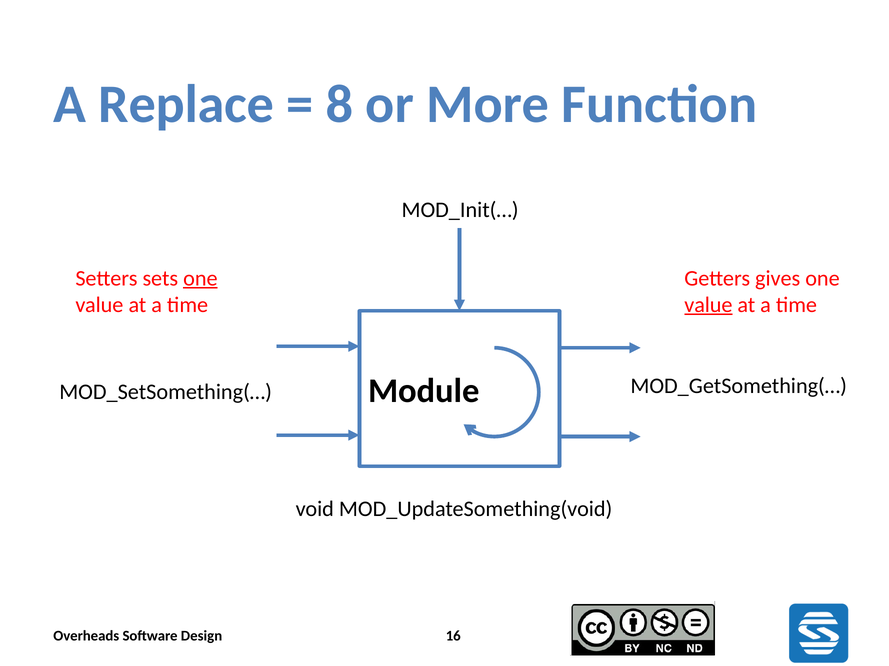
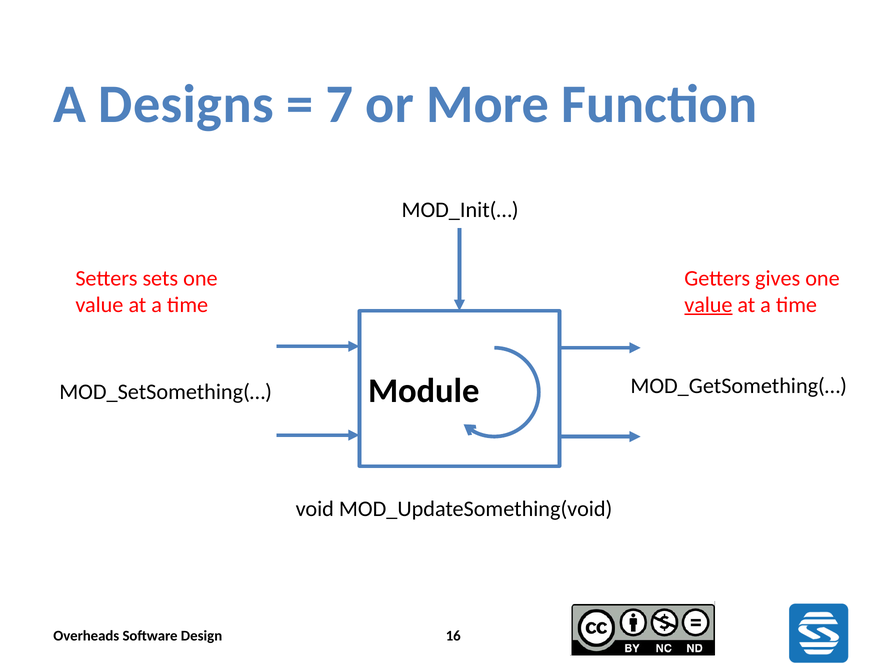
Replace: Replace -> Designs (186, 105)
8: 8 -> 7 (339, 105)
one underline: present -> none (200, 279)
